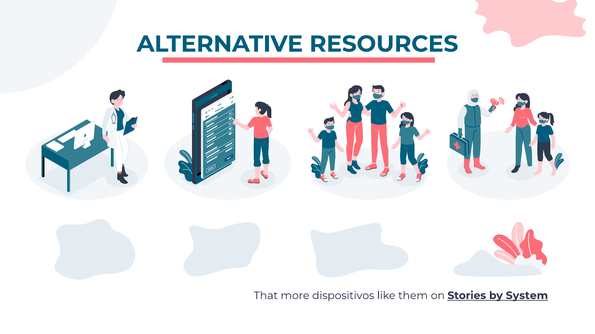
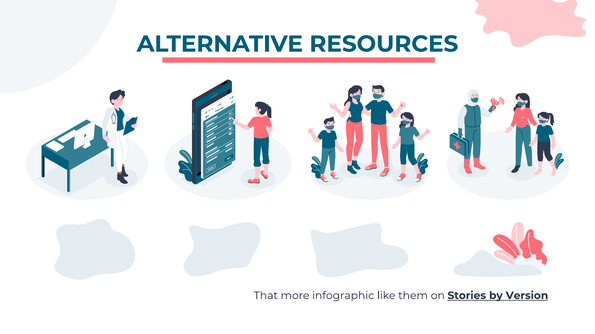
dispositivos: dispositivos -> infographic (343, 296)
System: System -> Version (527, 296)
